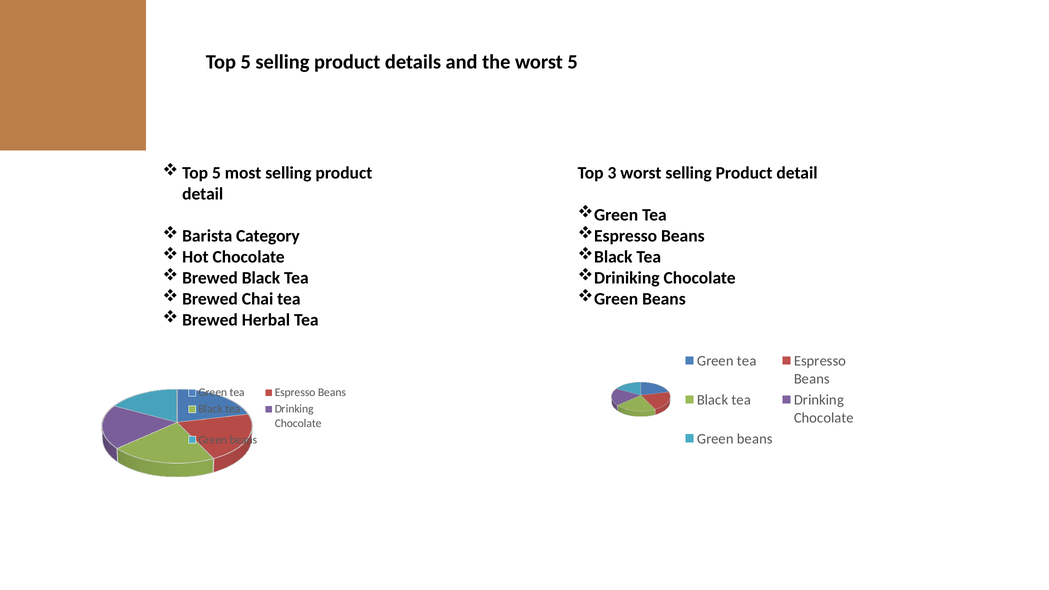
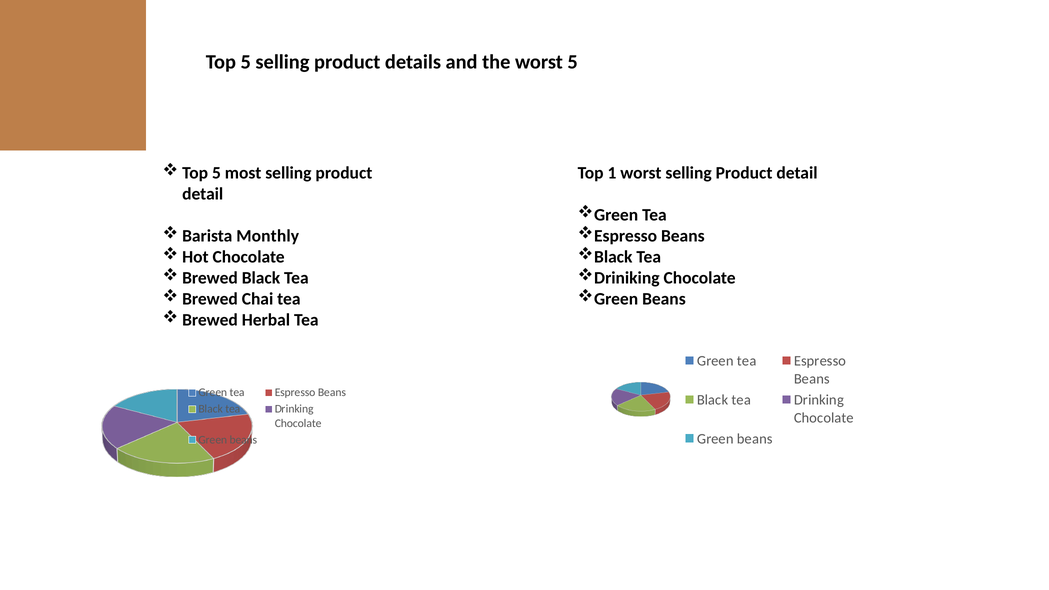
3: 3 -> 1 (612, 173)
Category: Category -> Monthly (268, 236)
